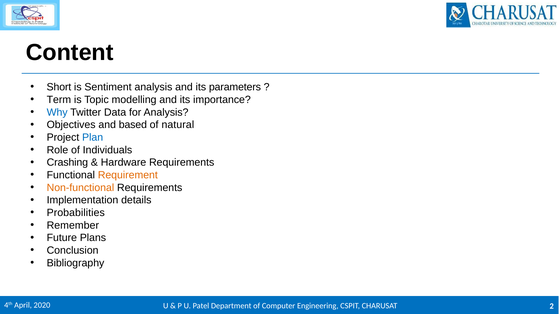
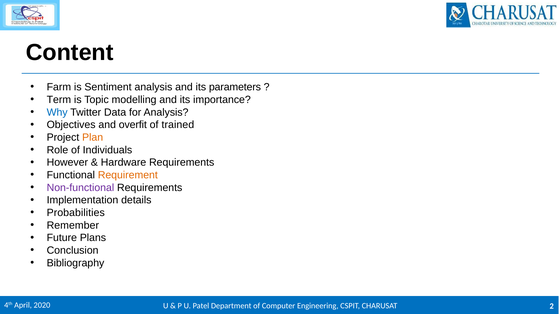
Short: Short -> Farm (59, 87)
based: based -> overfit (133, 125)
natural: natural -> trained (178, 125)
Plan colour: blue -> orange (93, 138)
Crashing: Crashing -> However (67, 163)
Non-functional colour: orange -> purple (80, 188)
